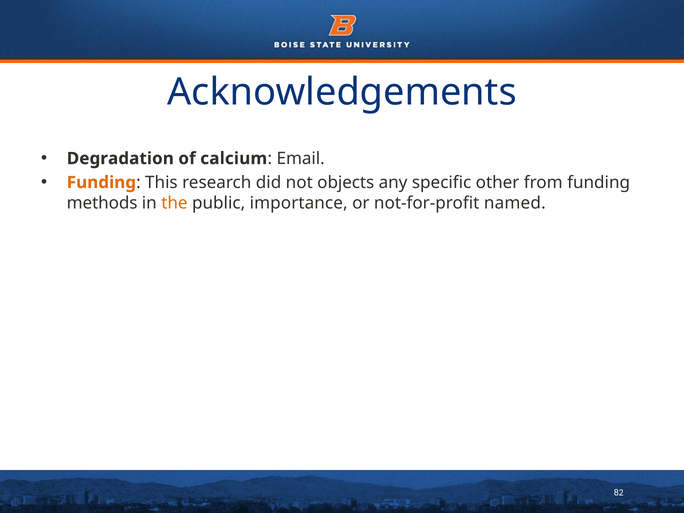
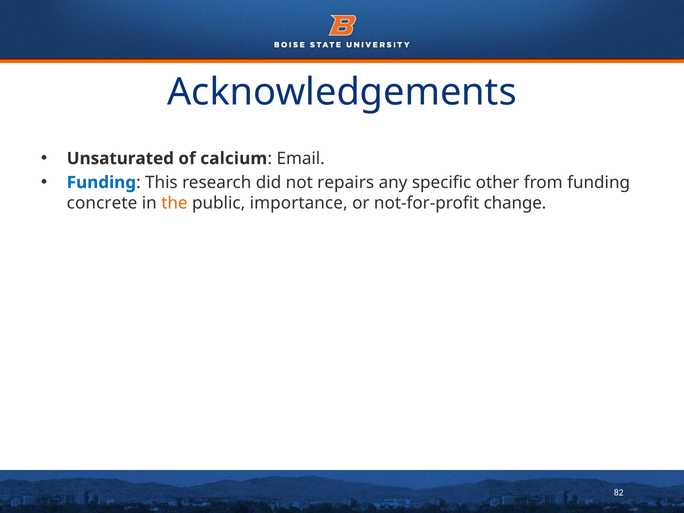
Degradation: Degradation -> Unsaturated (120, 159)
Funding colour: orange -> blue (101, 182)
objects: objects -> repairs (346, 182)
methods: methods -> concrete (102, 203)
named: named -> change (515, 203)
